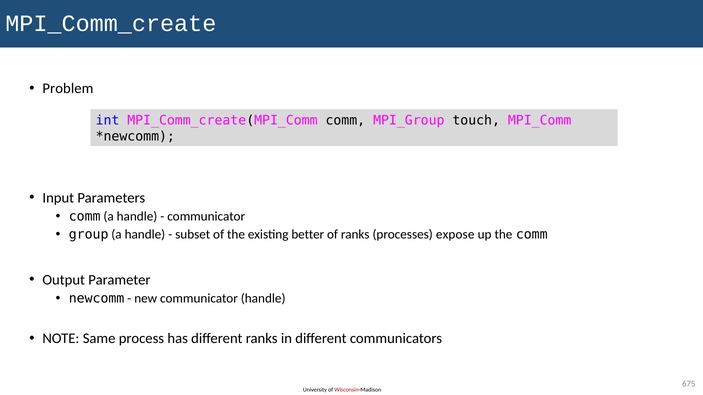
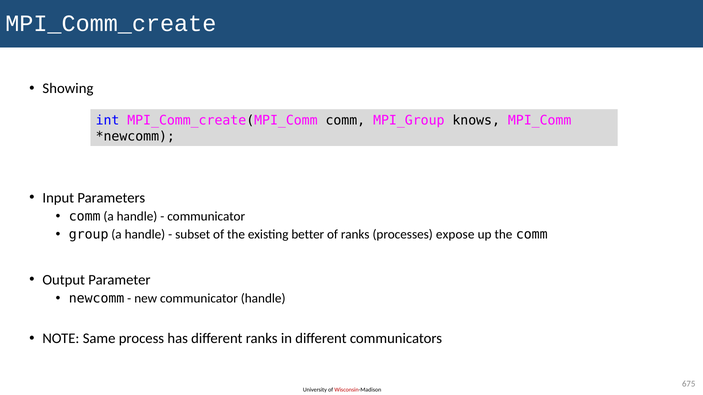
Problem: Problem -> Showing (68, 89)
touch: touch -> knows (476, 121)
